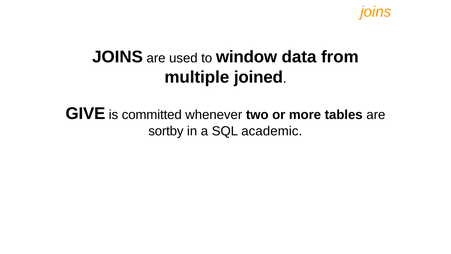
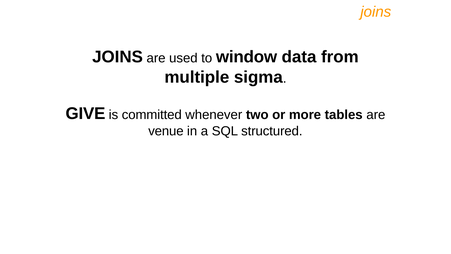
joined: joined -> sigma (258, 77)
sortby: sortby -> venue (166, 131)
academic: academic -> structured (272, 131)
